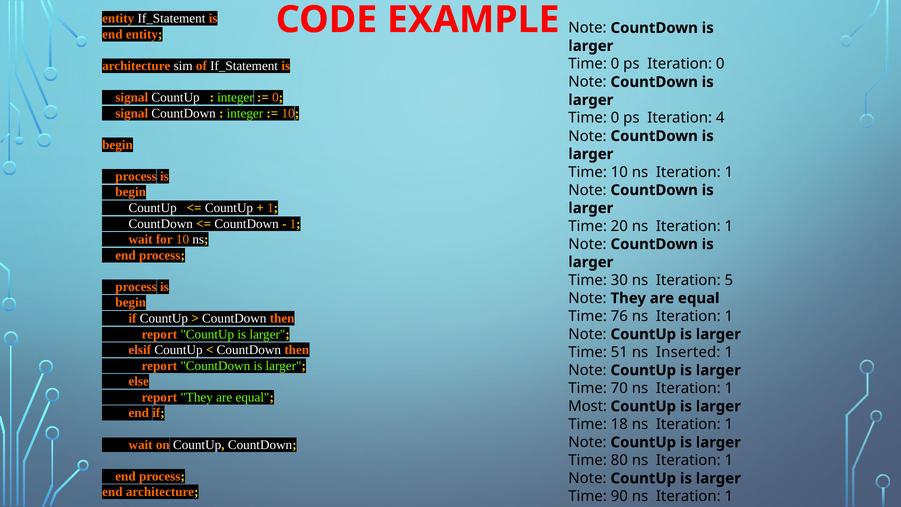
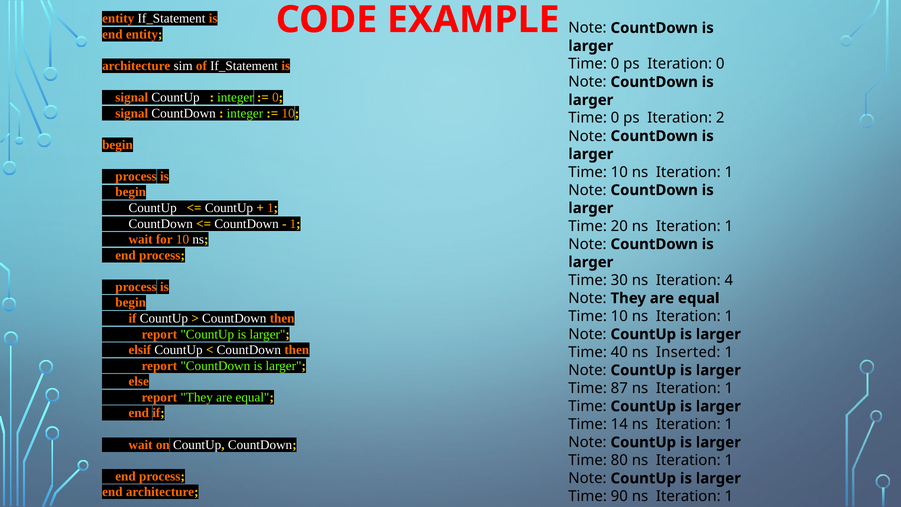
4: 4 -> 2 (720, 118)
5: 5 -> 4 (729, 280)
76: 76 -> 10 (619, 316)
51: 51 -> 40 (619, 352)
70: 70 -> 87 (619, 388)
Most: Most -> Time (588, 406)
18: 18 -> 14 (619, 424)
